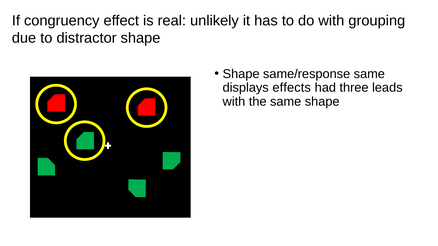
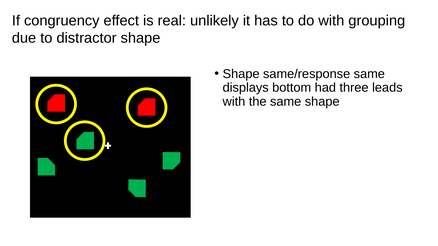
effects: effects -> bottom (292, 88)
